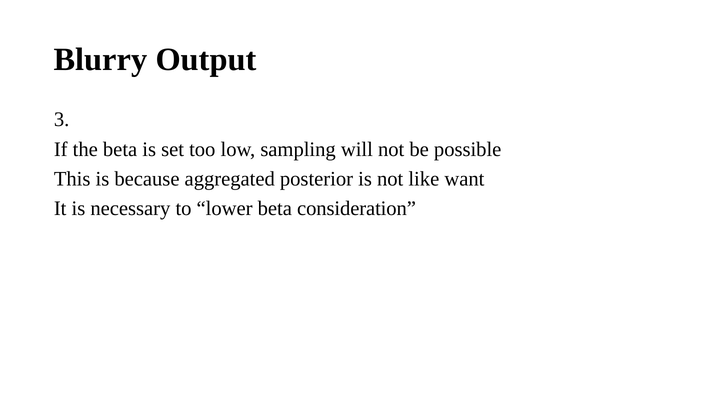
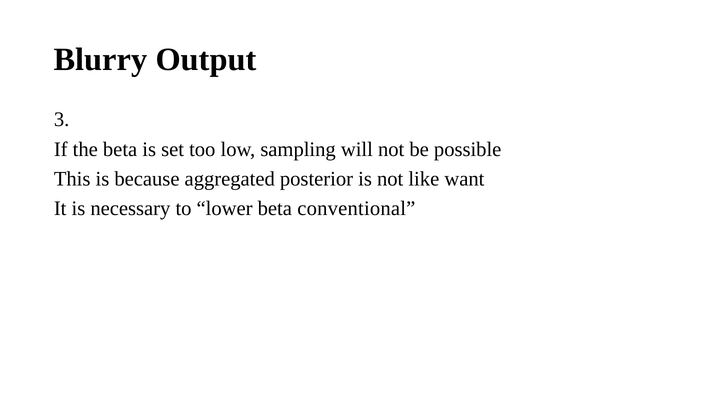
consideration: consideration -> conventional (356, 208)
